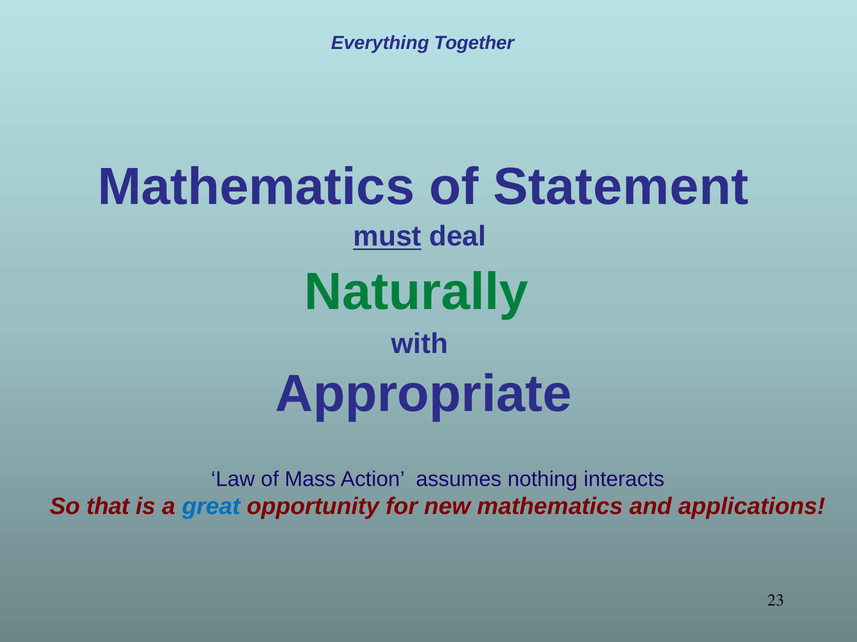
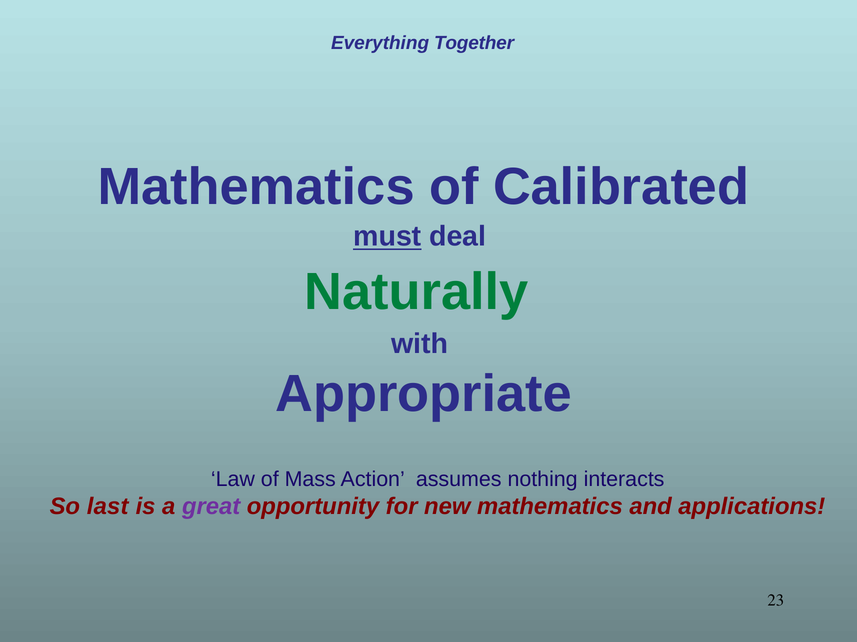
Statement: Statement -> Calibrated (621, 187)
that: that -> last (108, 507)
great colour: blue -> purple (211, 507)
